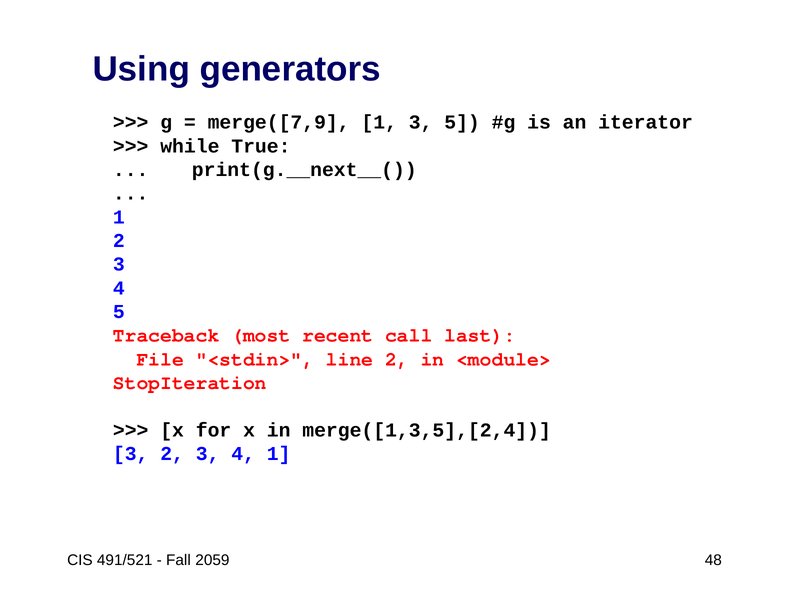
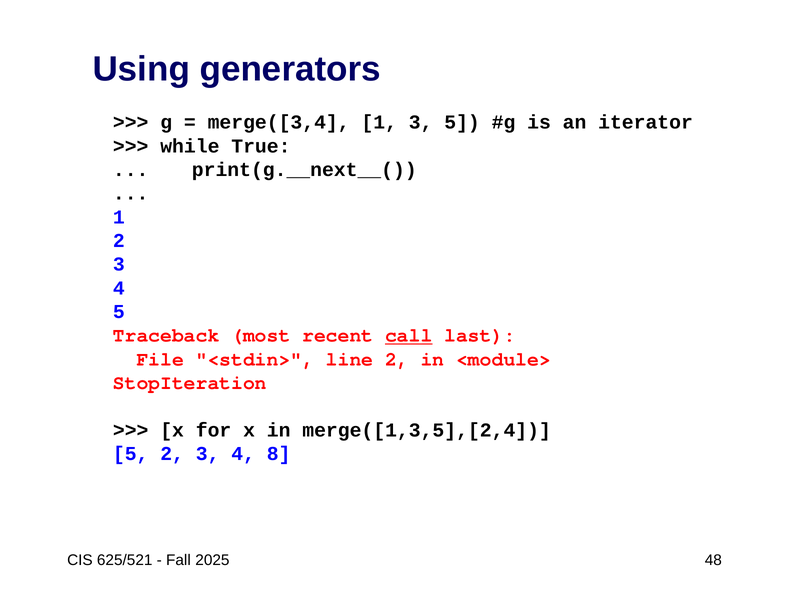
merge([7,9: merge([7,9 -> merge([3,4 (279, 122)
call underline: none -> present (409, 335)
3: 3 -> 5 (131, 454)
4 1: 1 -> 8 (279, 454)
491/521: 491/521 -> 625/521 (125, 560)
2059: 2059 -> 2025 (212, 560)
